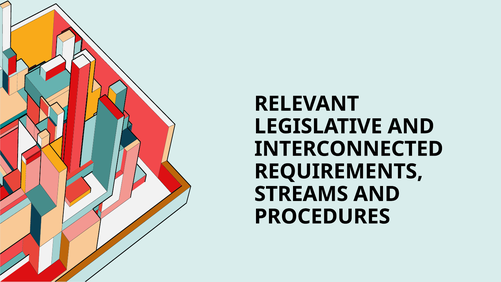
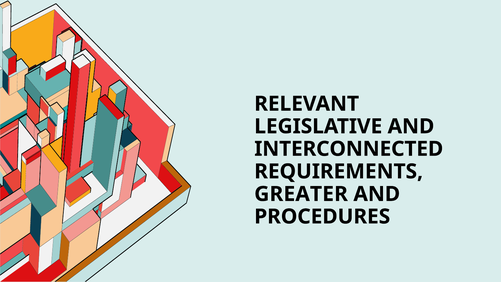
STREAMS: STREAMS -> GREATER (301, 194)
